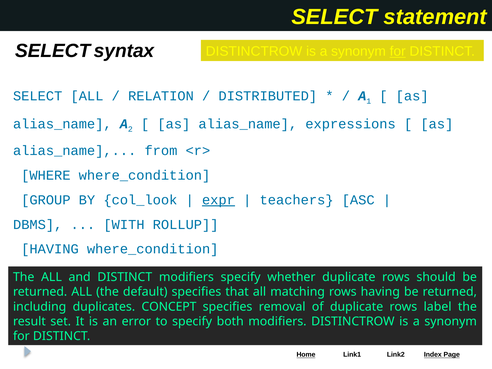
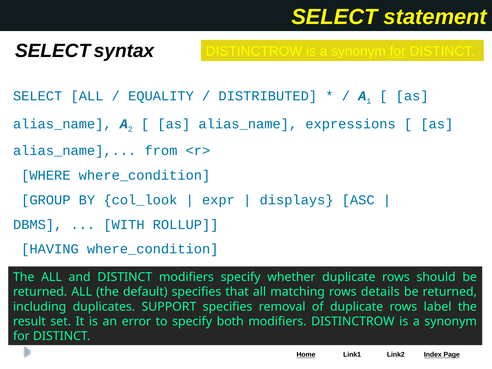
RELATION: RELATION -> EQUALITY (161, 96)
expr underline: present -> none (218, 200)
teachers: teachers -> displays (297, 200)
rows having: having -> details (380, 292)
CONCEPT: CONCEPT -> SUPPORT (169, 307)
